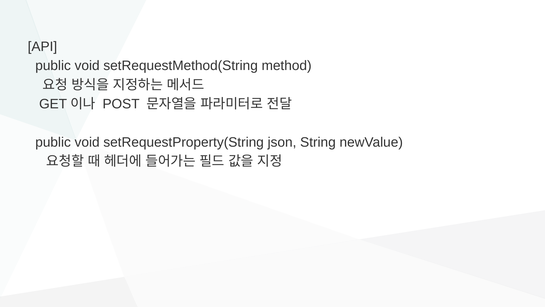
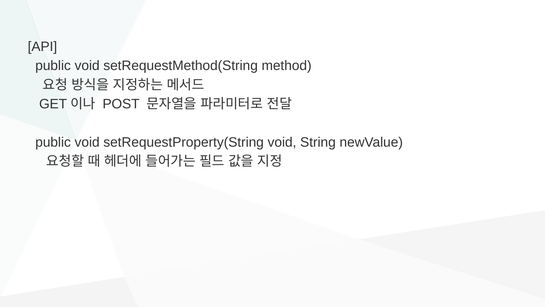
setRequestProperty(String json: json -> void (282, 142)
